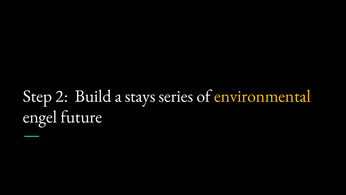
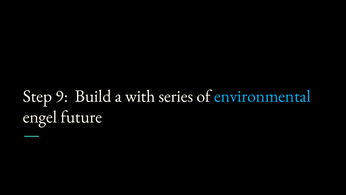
2: 2 -> 9 (62, 96)
stays: stays -> with (140, 96)
environmental colour: yellow -> light blue (262, 96)
